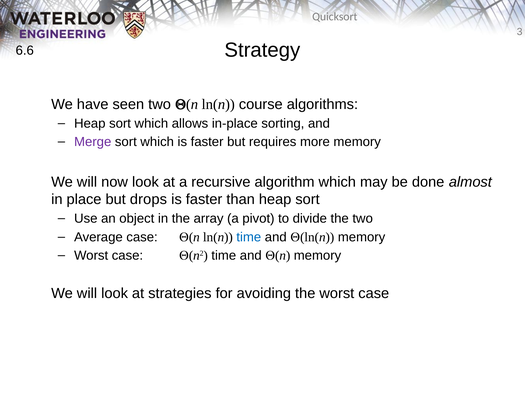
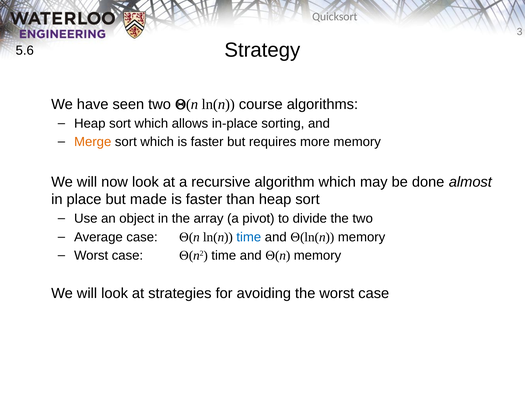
6.6: 6.6 -> 5.6 (25, 51)
Merge colour: purple -> orange (93, 142)
drops: drops -> made (148, 199)
